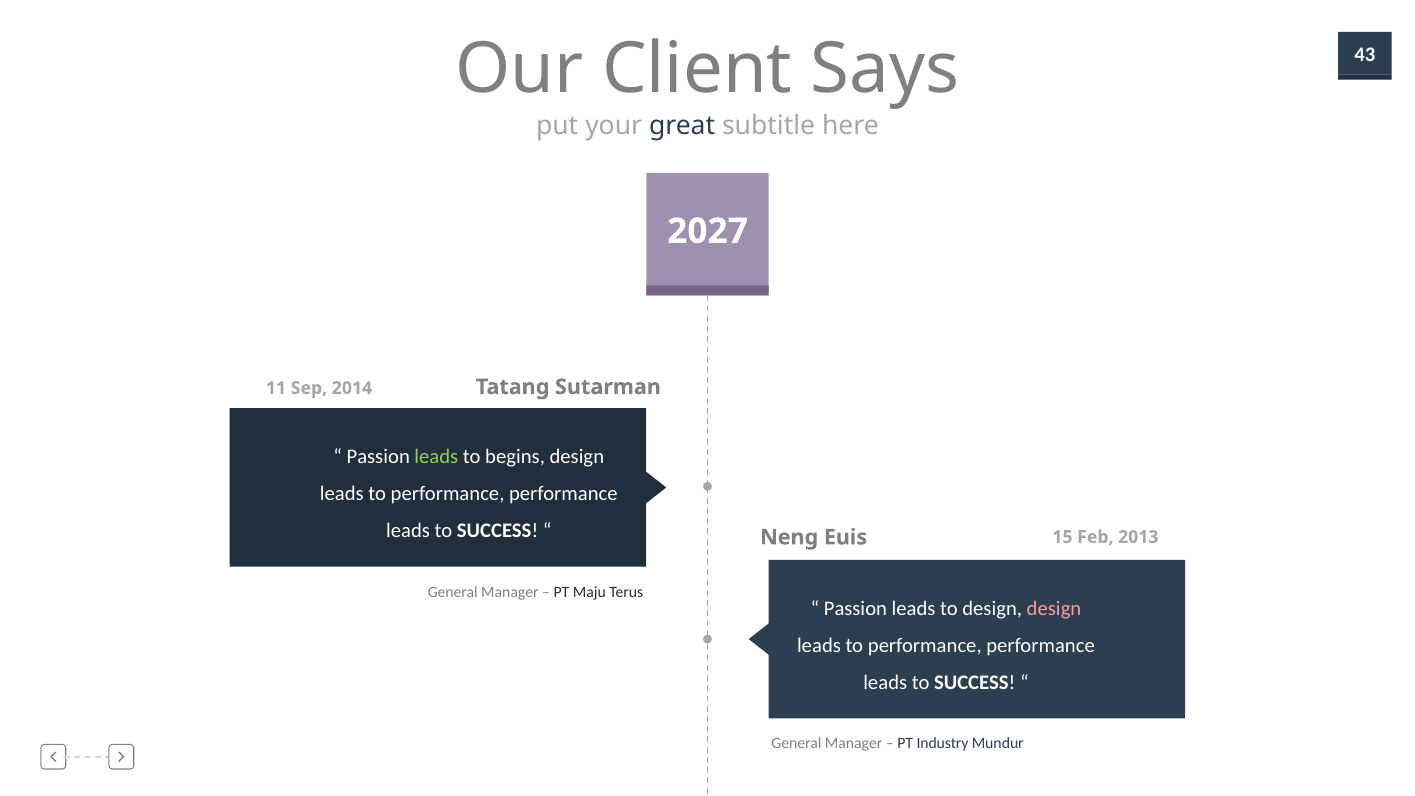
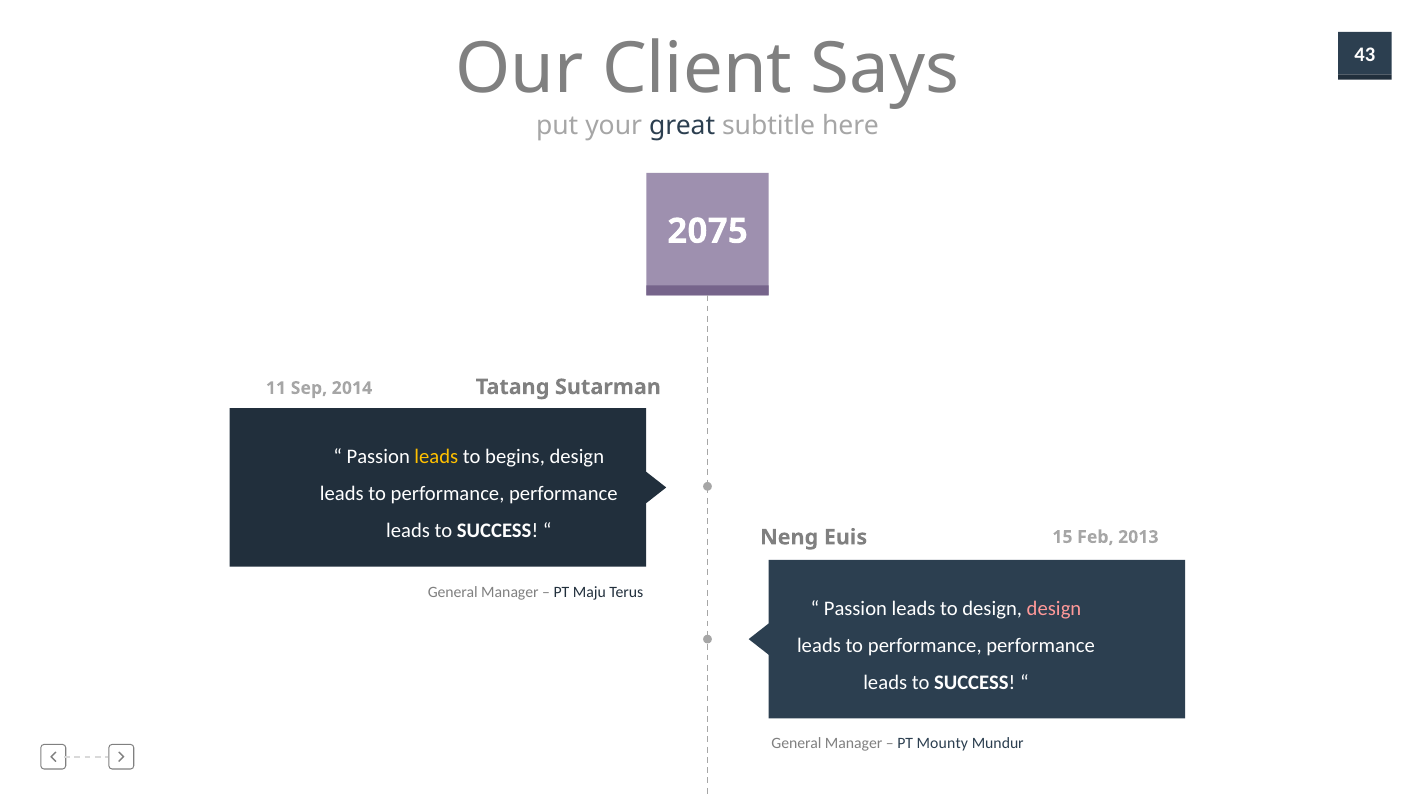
2027: 2027 -> 2075 (708, 231)
leads colour: light green -> yellow (436, 456)
Industry: Industry -> Mounty (942, 743)
